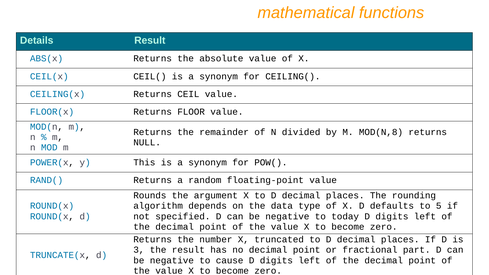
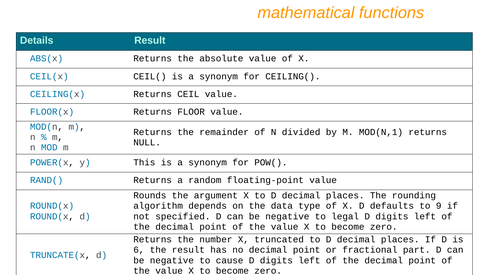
MOD(N,8: MOD(N,8 -> MOD(N,1 (381, 132)
5: 5 -> 9 (439, 206)
today: today -> legal (345, 216)
3: 3 -> 6 (139, 250)
